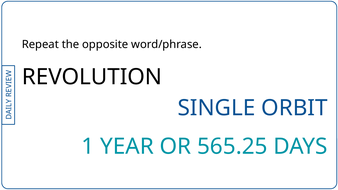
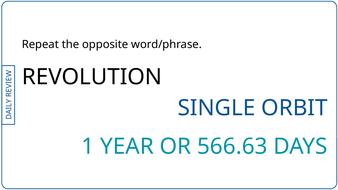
565.25: 565.25 -> 566.63 (232, 147)
